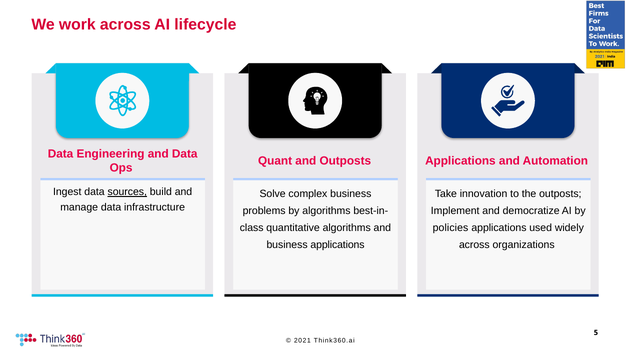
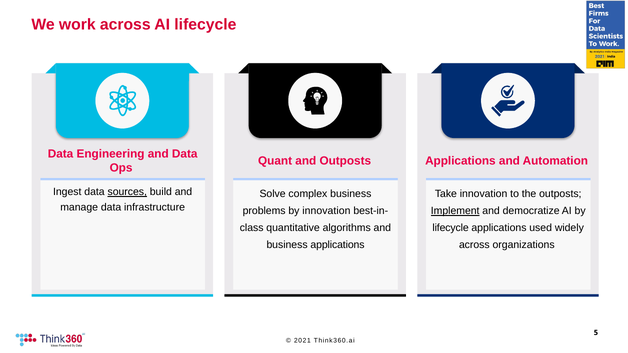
by algorithms: algorithms -> innovation (326, 211)
Implement underline: none -> present (455, 211)
policies: policies -> lifecycle (451, 228)
